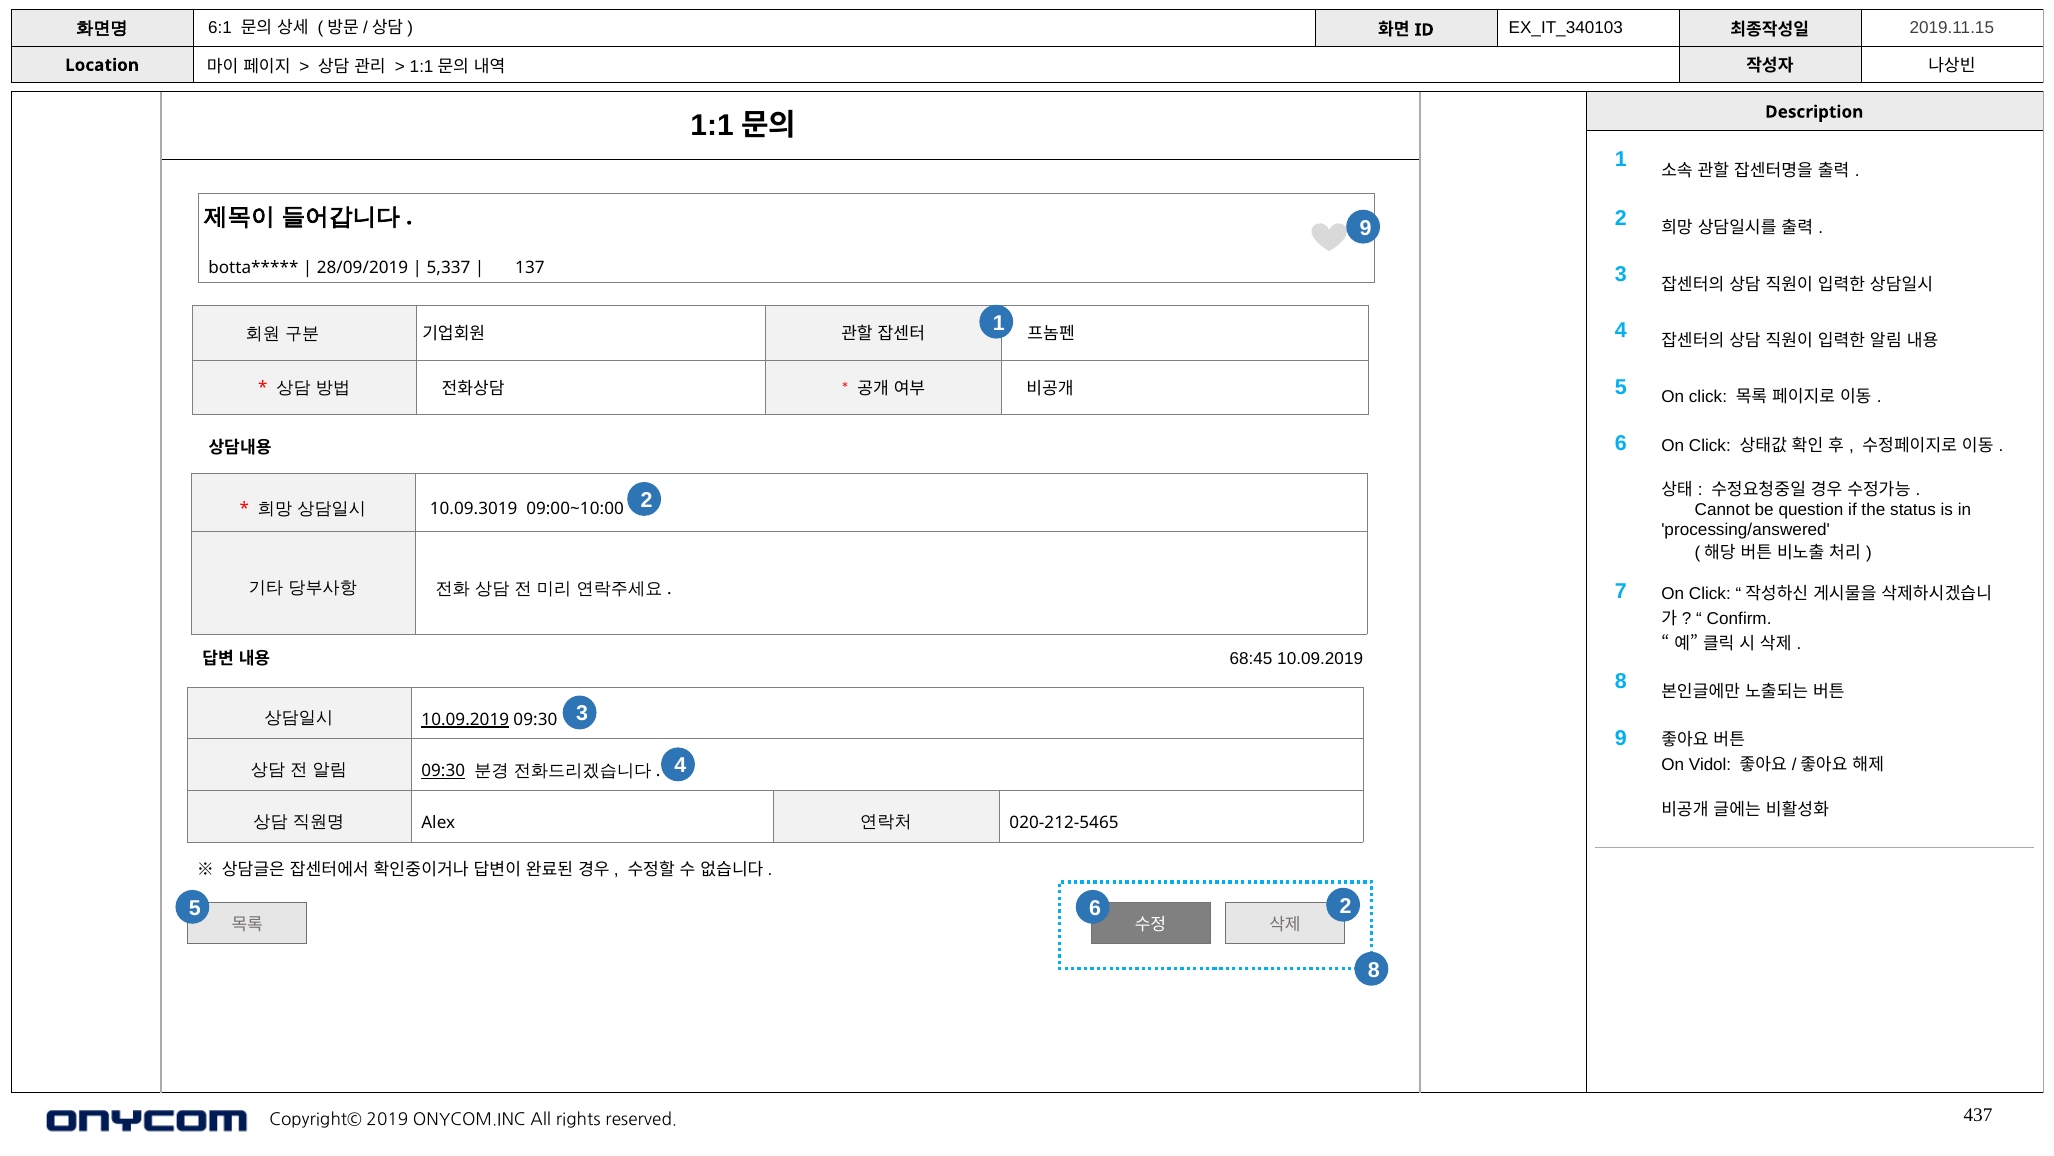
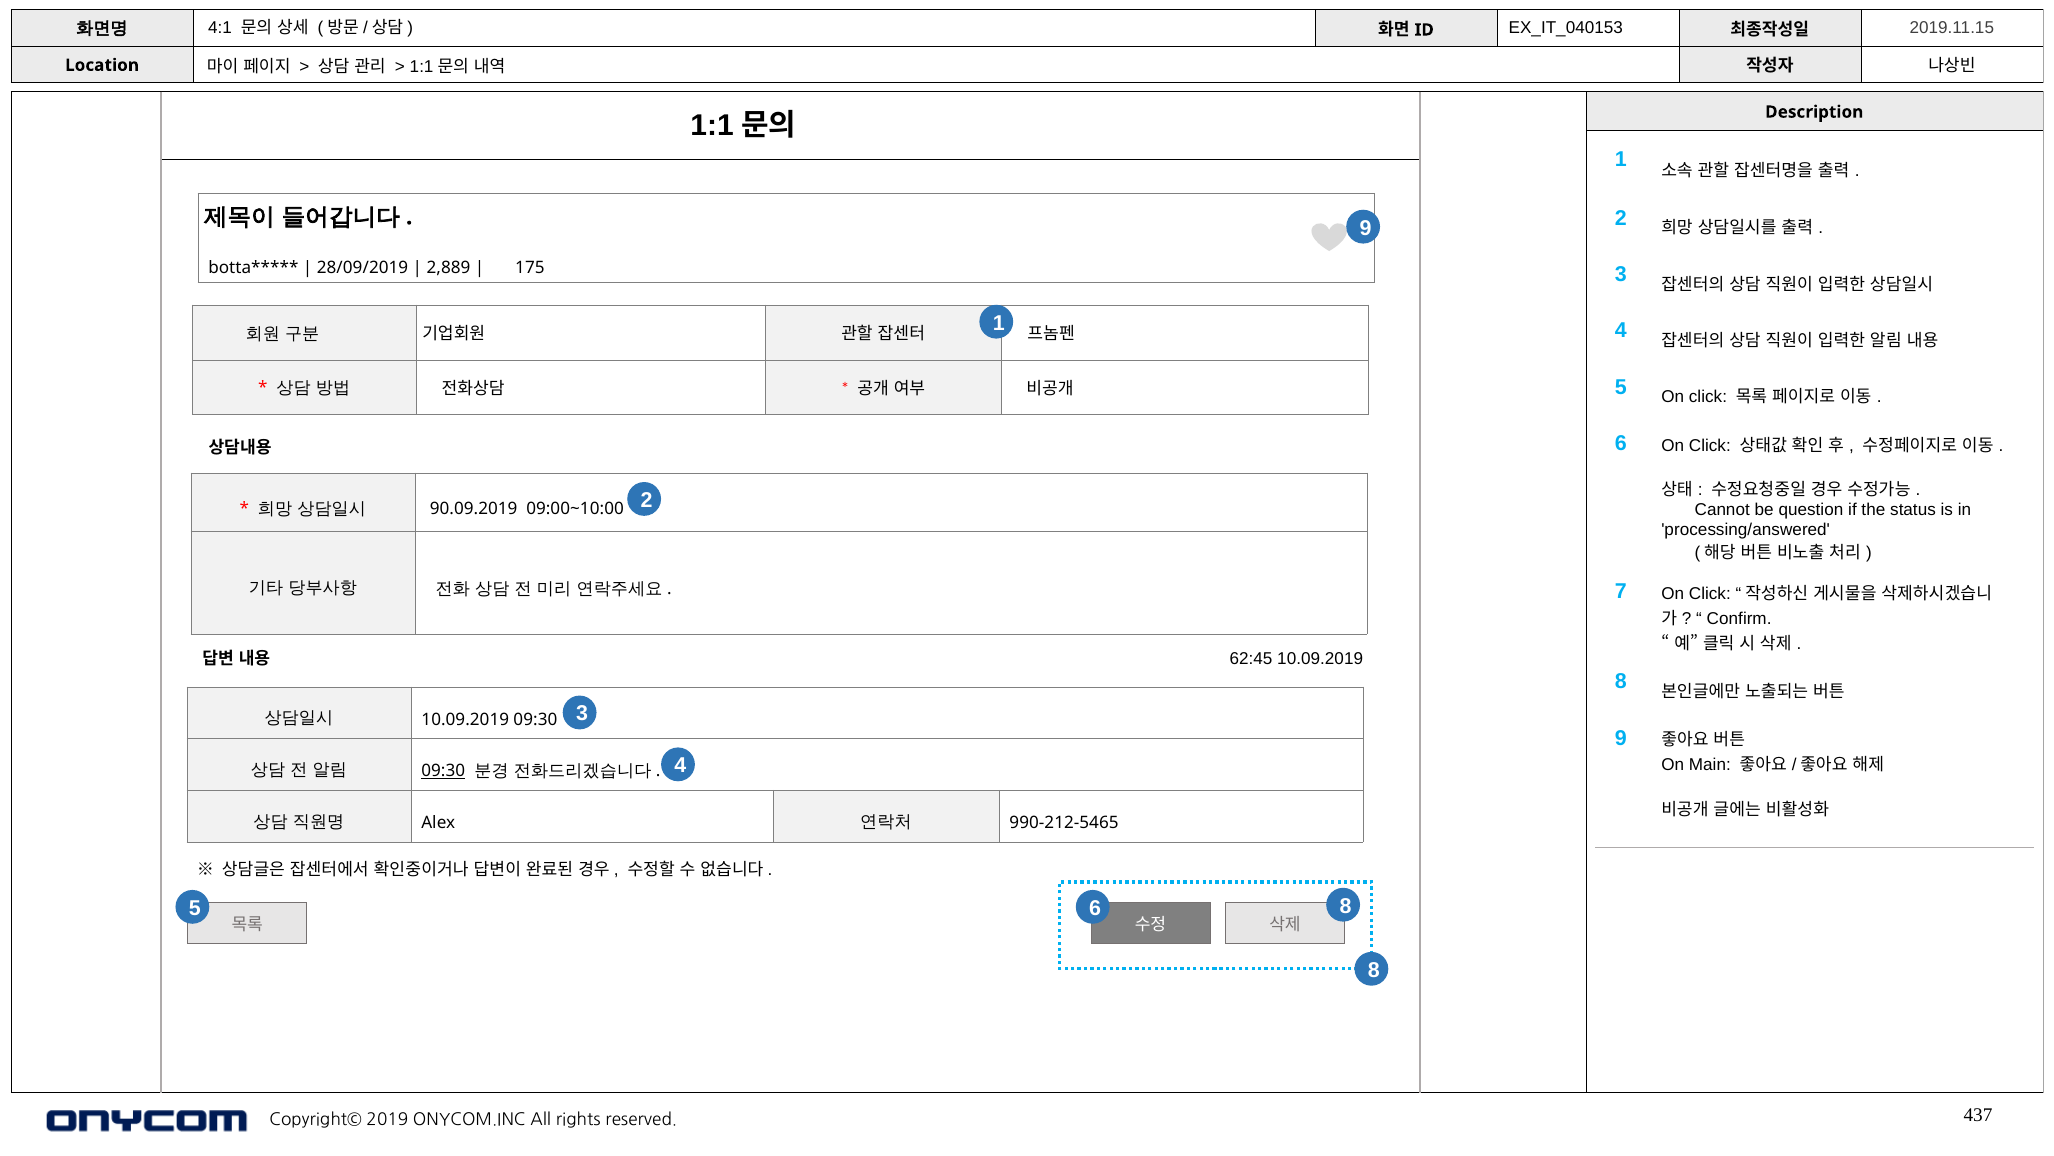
6:1: 6:1 -> 4:1 (220, 28)
EX_IT_340103: EX_IT_340103 -> EX_IT_040153 (1566, 28)
5,337: 5,337 -> 2,889 (449, 268)
137: 137 -> 175 (530, 268)
10.09.3019: 10.09.3019 -> 90.09.2019 (474, 509)
68:45: 68:45 -> 62:45 (1251, 659)
10.09.2019 underline: present -> none (465, 719)
Vidol: Vidol -> Main (1710, 765)
020-212-5465: 020-212-5465 -> 990-212-5465 (1064, 822)
6 2: 2 -> 8 (1346, 906)
